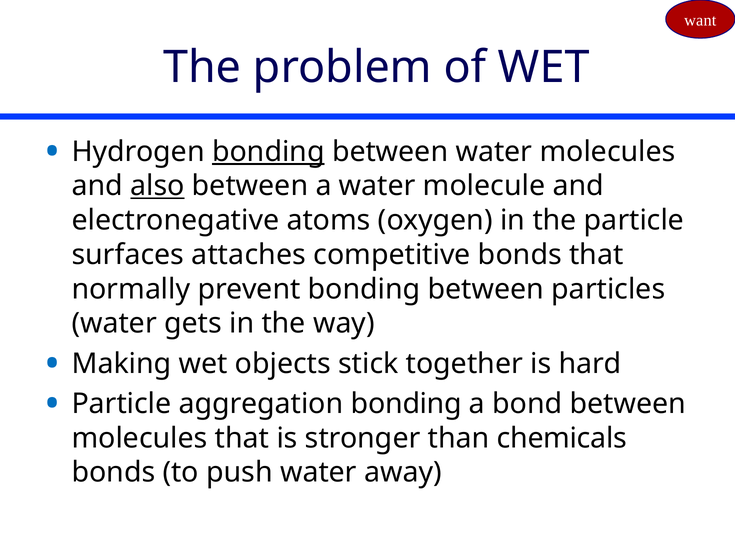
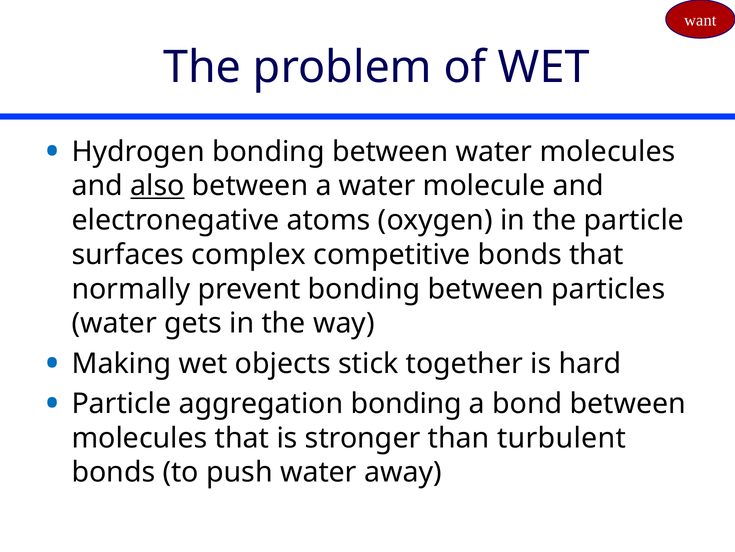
bonding underline: present -> none (268, 151)
attaches: attaches -> complex (249, 254)
chemicals: chemicals -> turbulent (561, 437)
